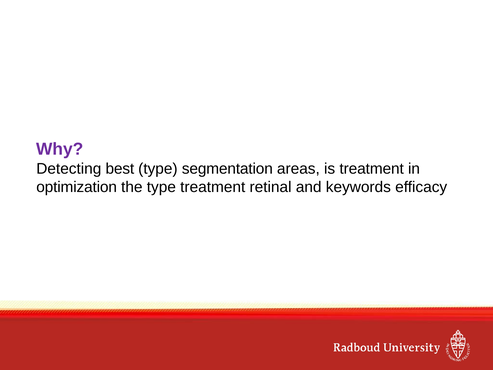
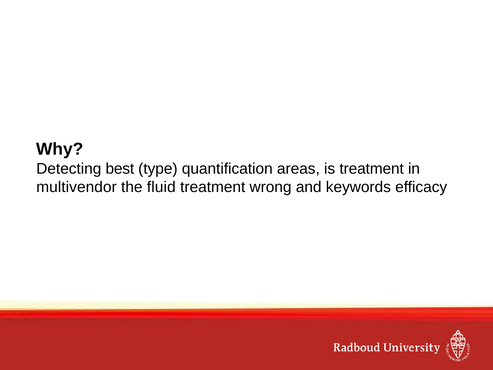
Why colour: purple -> black (60, 149)
segmentation: segmentation -> quantification (227, 169)
optimization: optimization -> multivendor (77, 187)
the type: type -> fluid (161, 187)
retinal: retinal -> wrong (271, 187)
